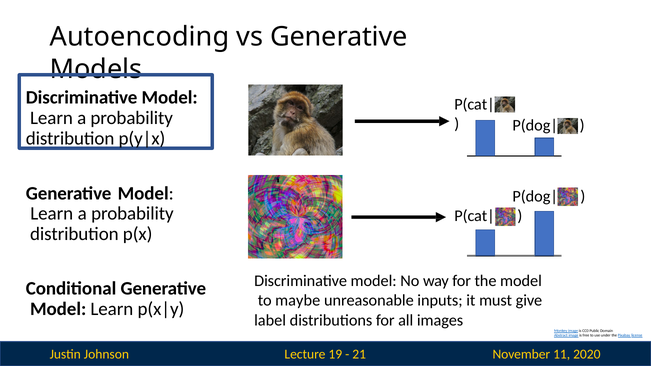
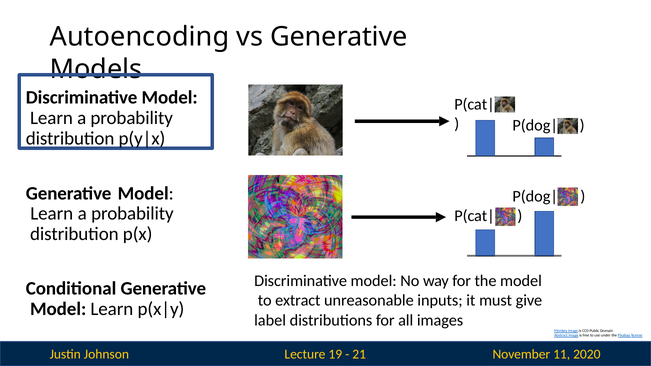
maybe: maybe -> extract (298, 300)
